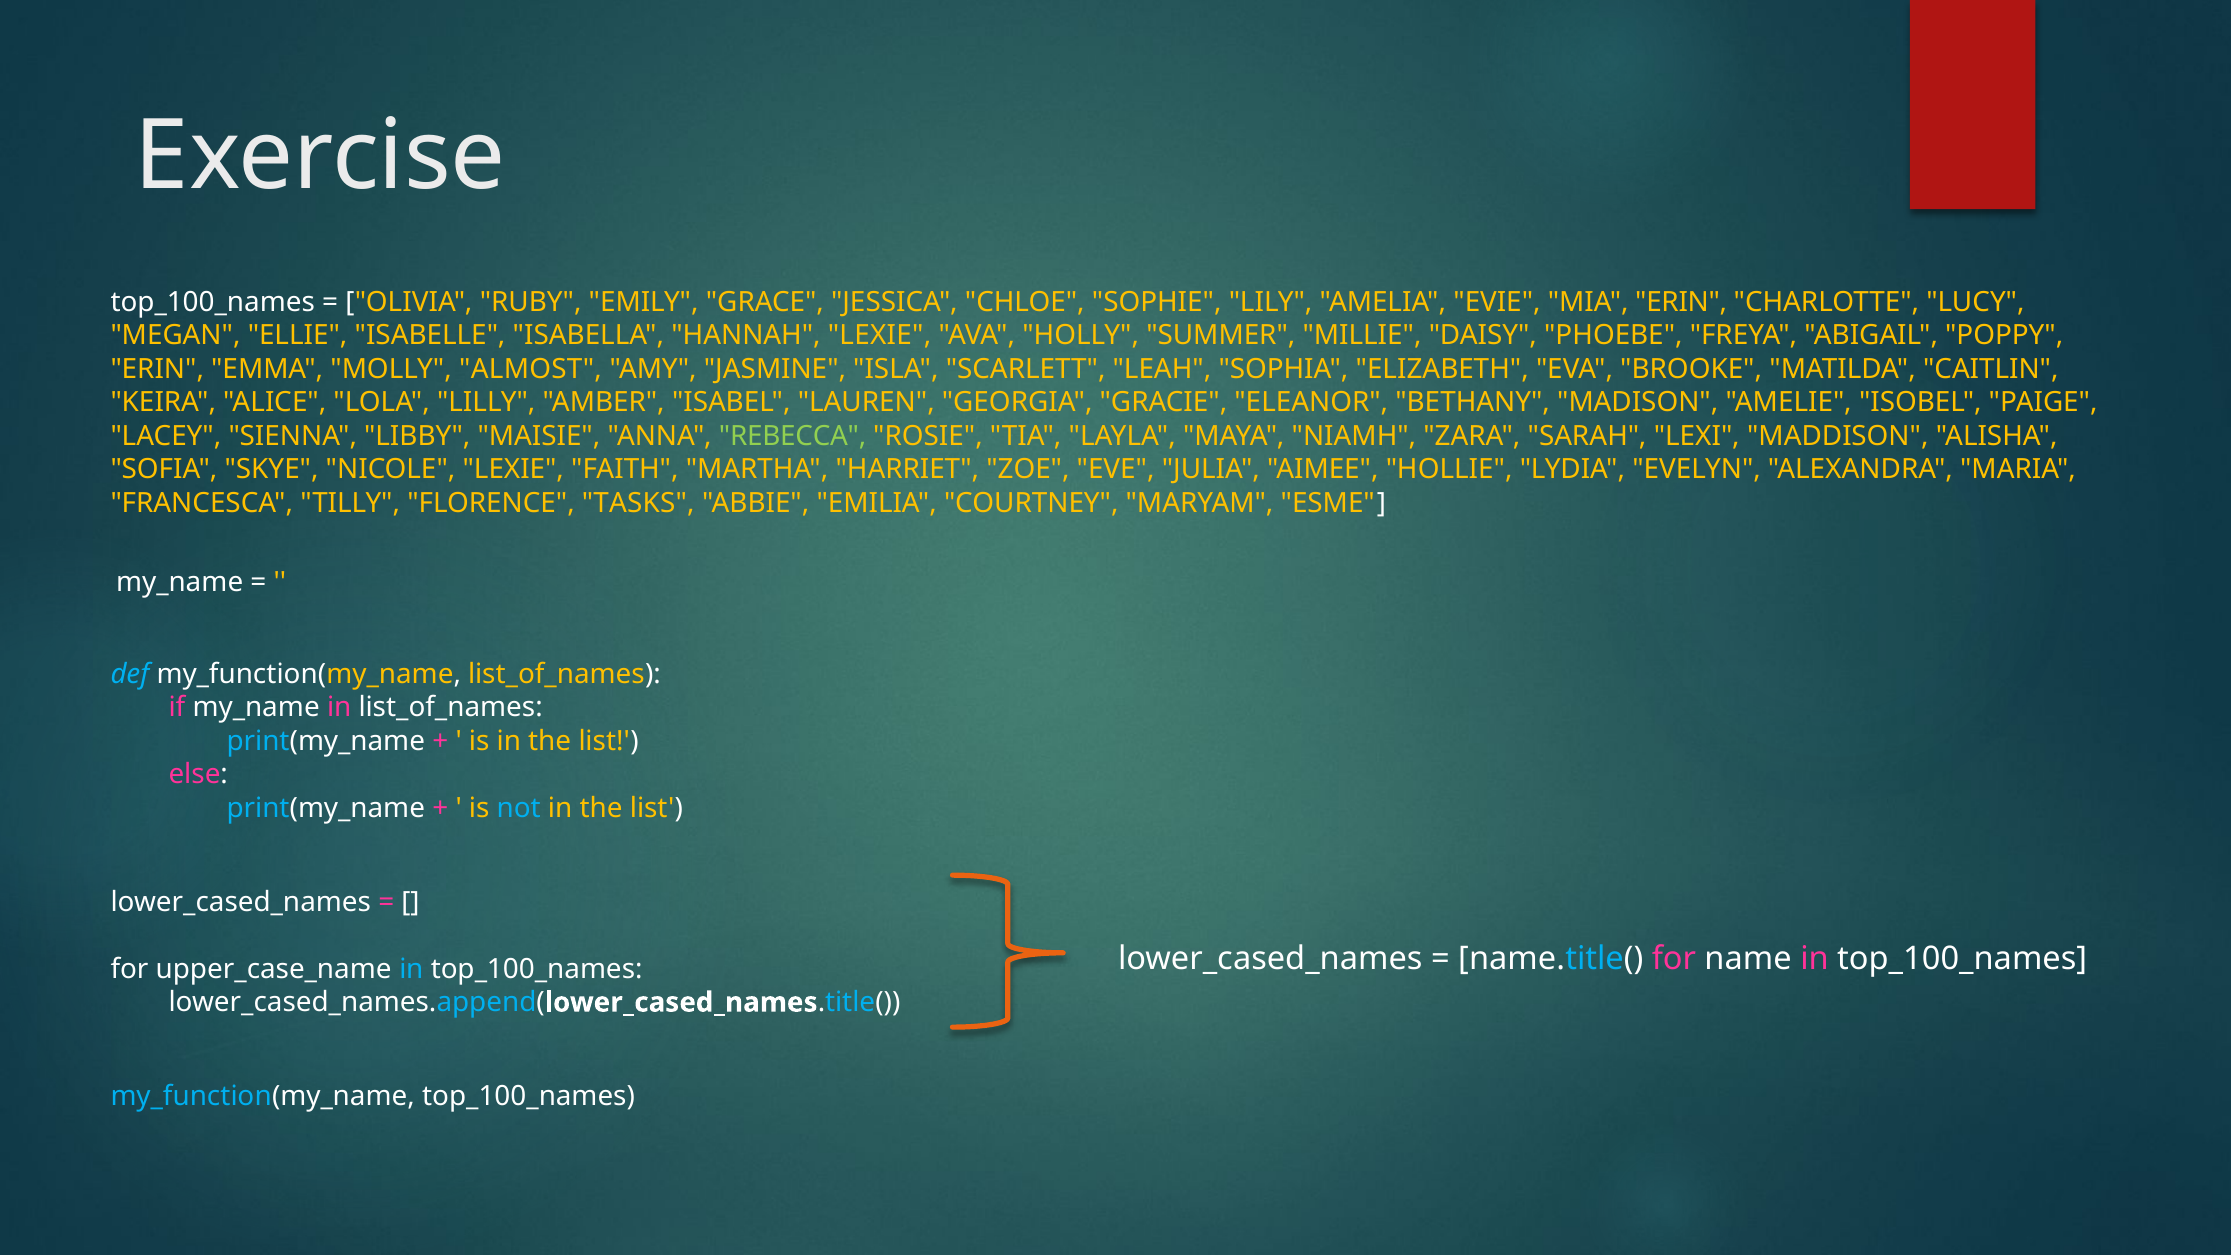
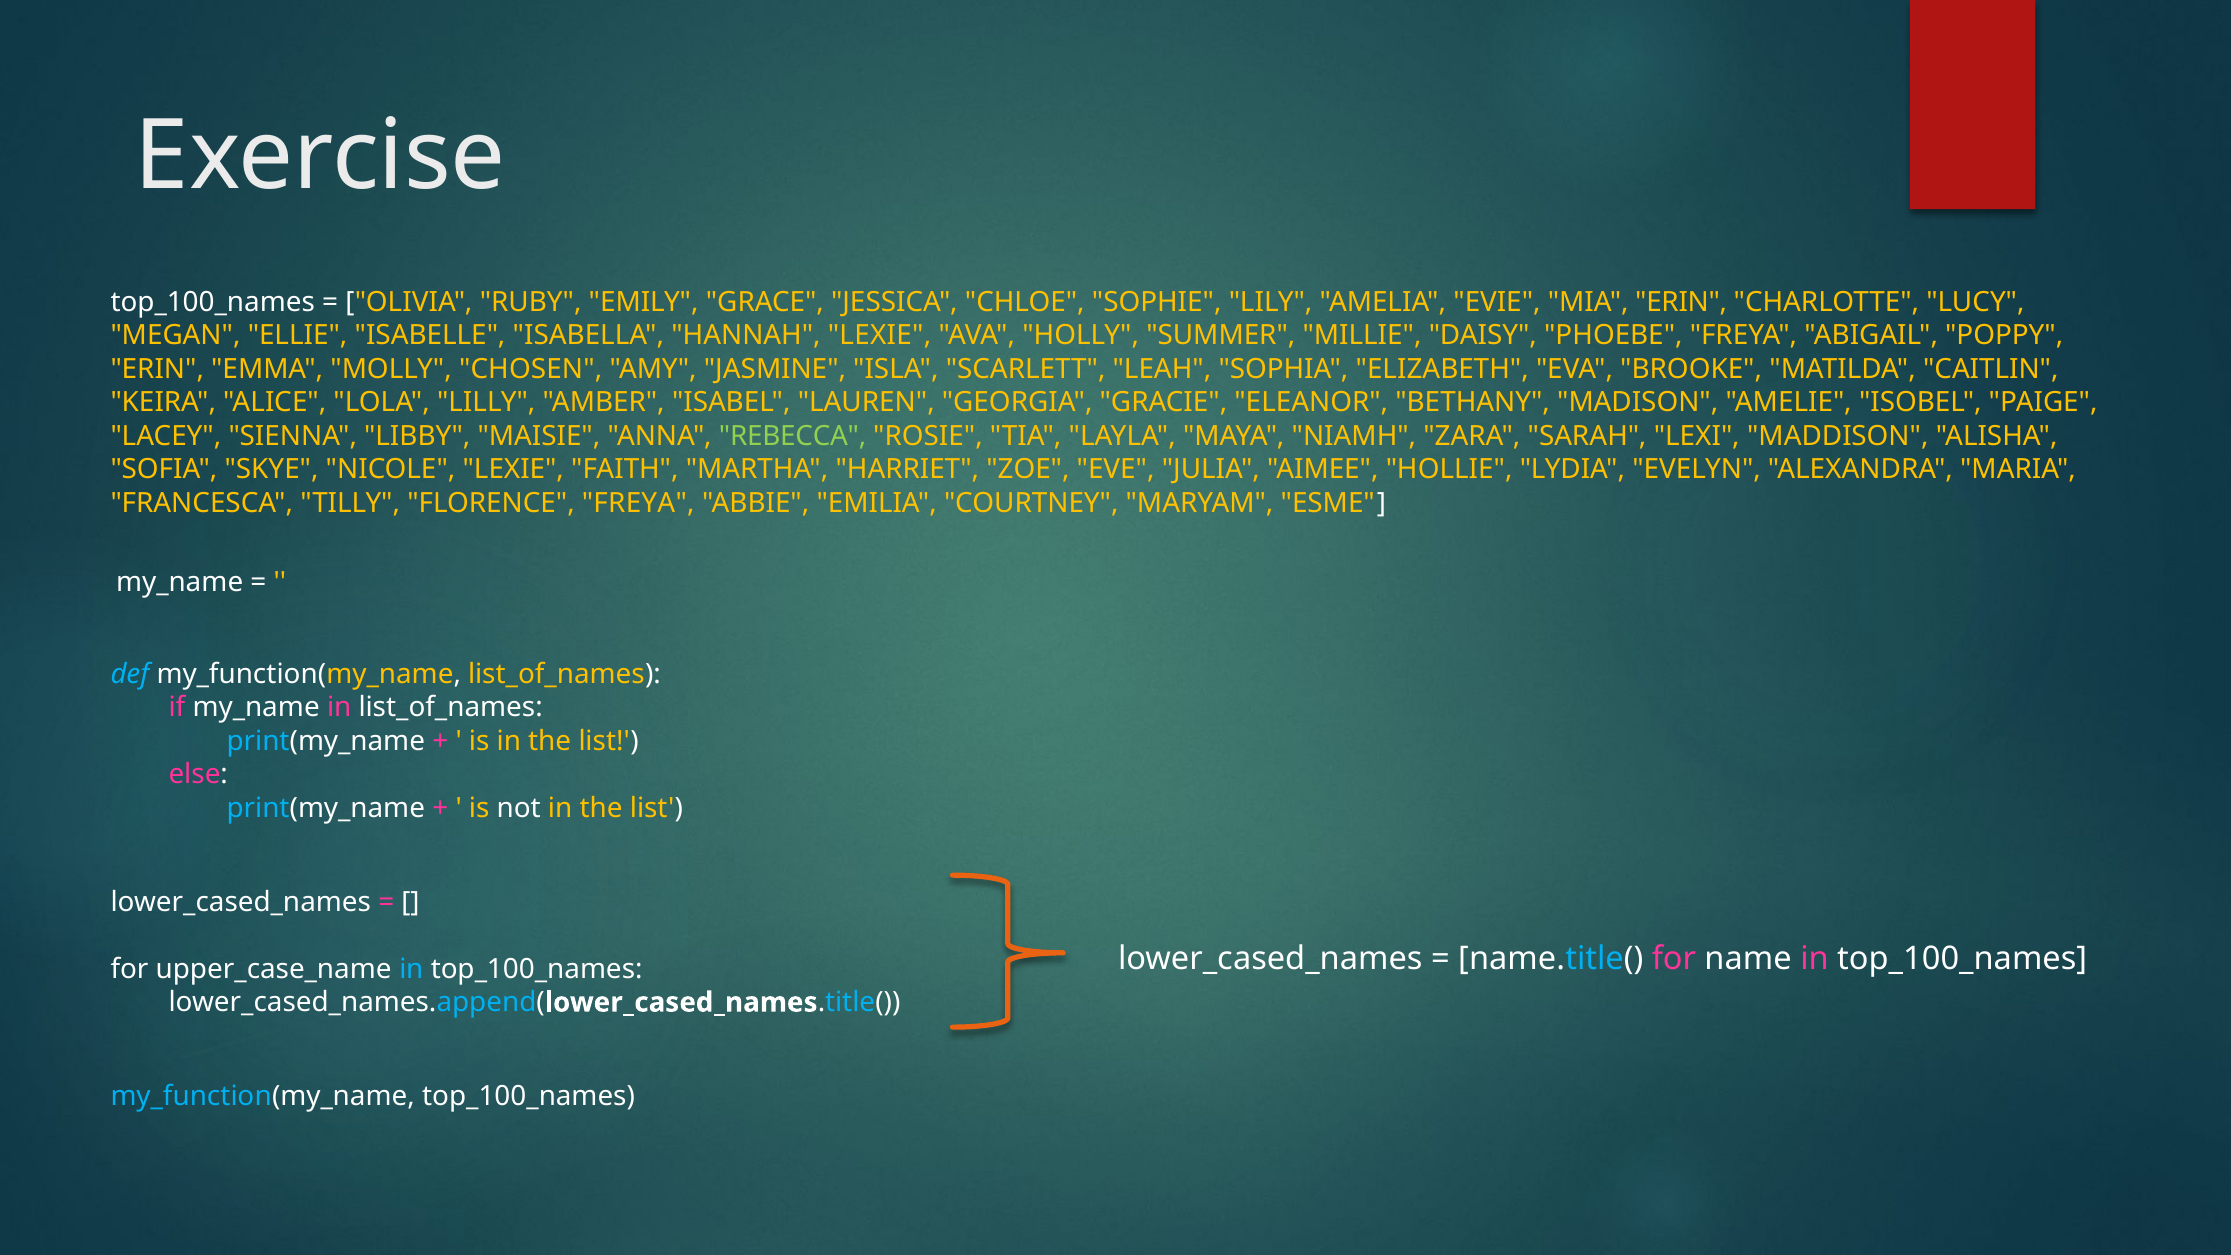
ALMOST: ALMOST -> CHOSEN (531, 369)
FLORENCE TASKS: TASKS -> FREYA (638, 503)
not colour: light blue -> white (519, 808)
